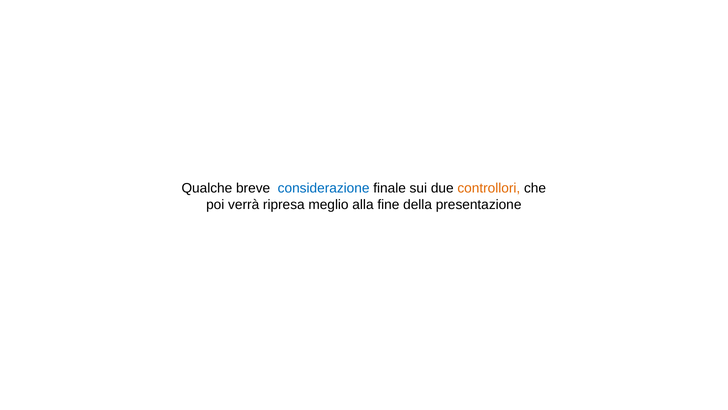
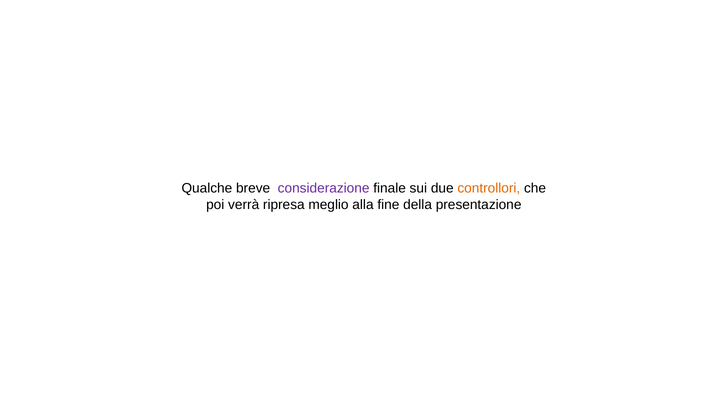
considerazione colour: blue -> purple (324, 188)
